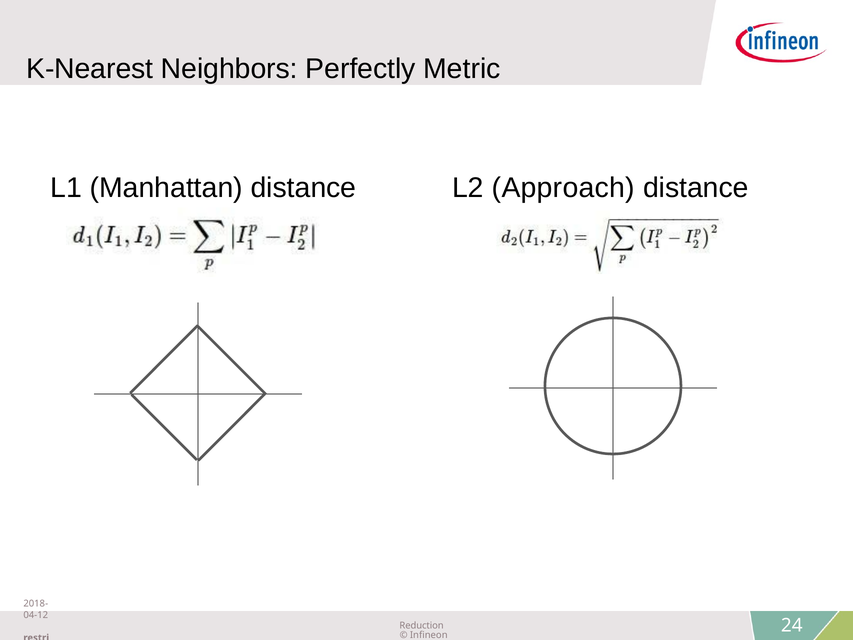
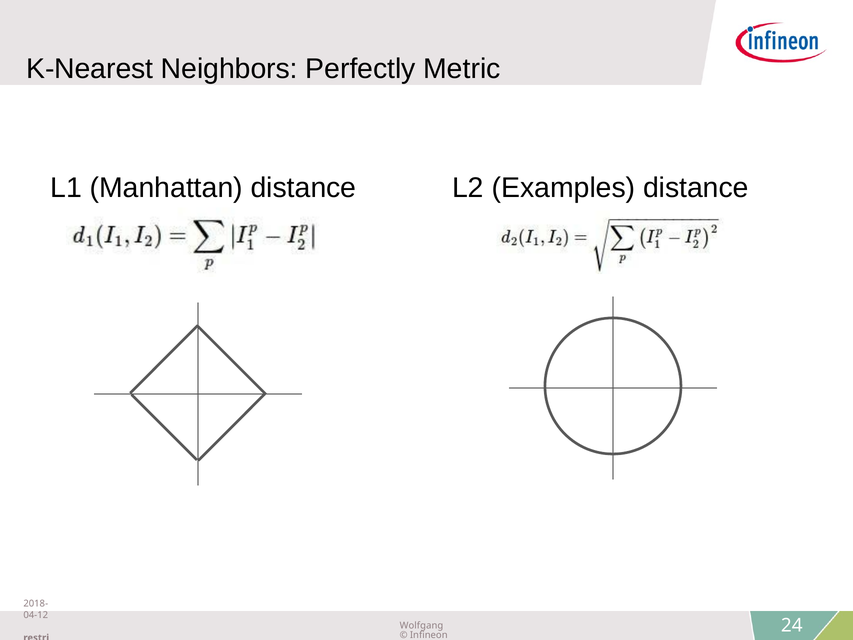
Approach: Approach -> Examples (564, 188)
Reduction: Reduction -> Wolfgang (421, 625)
